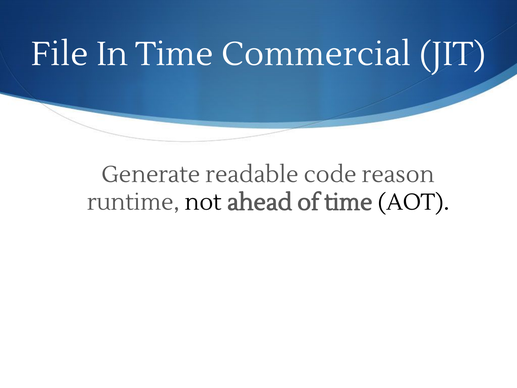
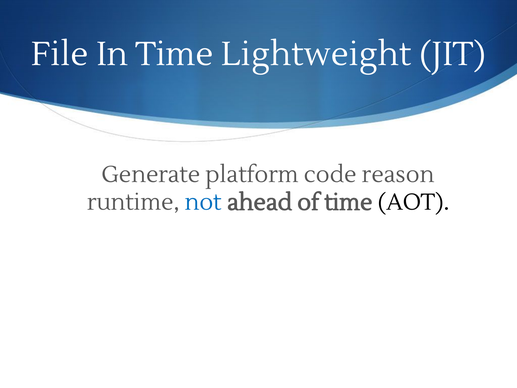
Commercial: Commercial -> Lightweight (316, 54)
readable: readable -> platform (252, 175)
not colour: black -> blue (203, 202)
